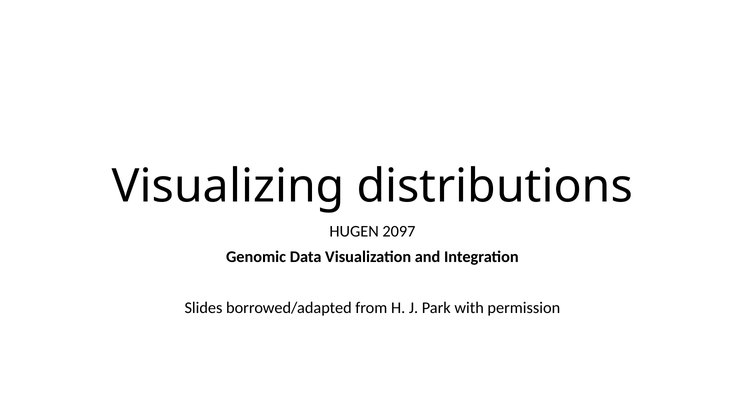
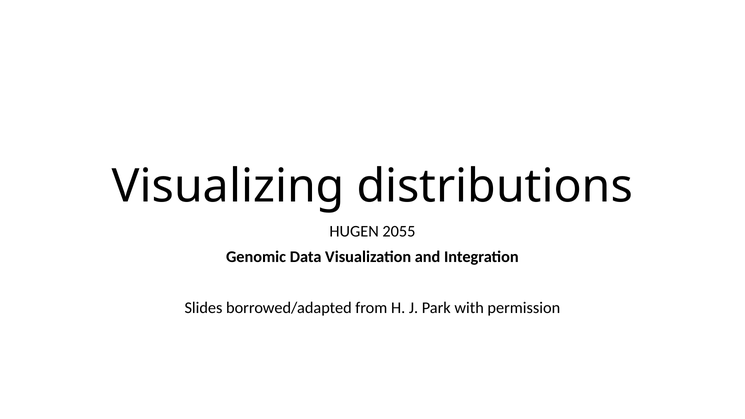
2097: 2097 -> 2055 (399, 232)
